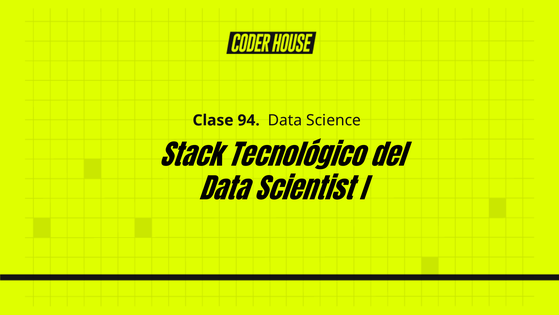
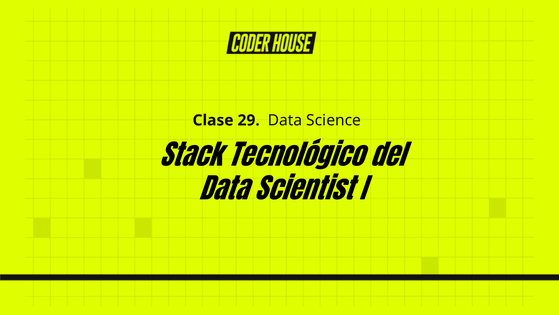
94: 94 -> 29 (249, 120)
